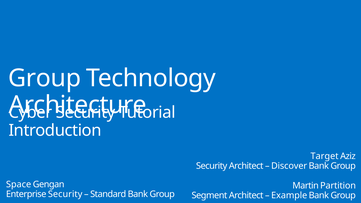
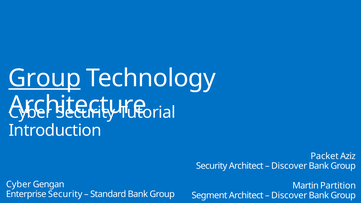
Group underline: none -> present (45, 78)
Target: Target -> Packet (325, 156)
Space: Space -> Cyber (19, 184)
Example: Example -> Discover (289, 195)
